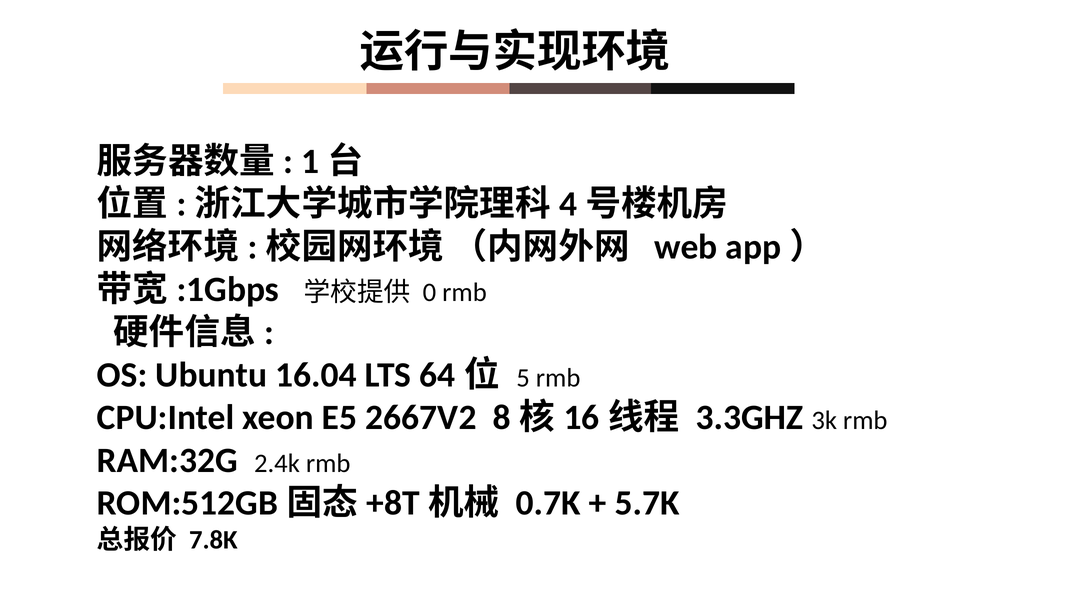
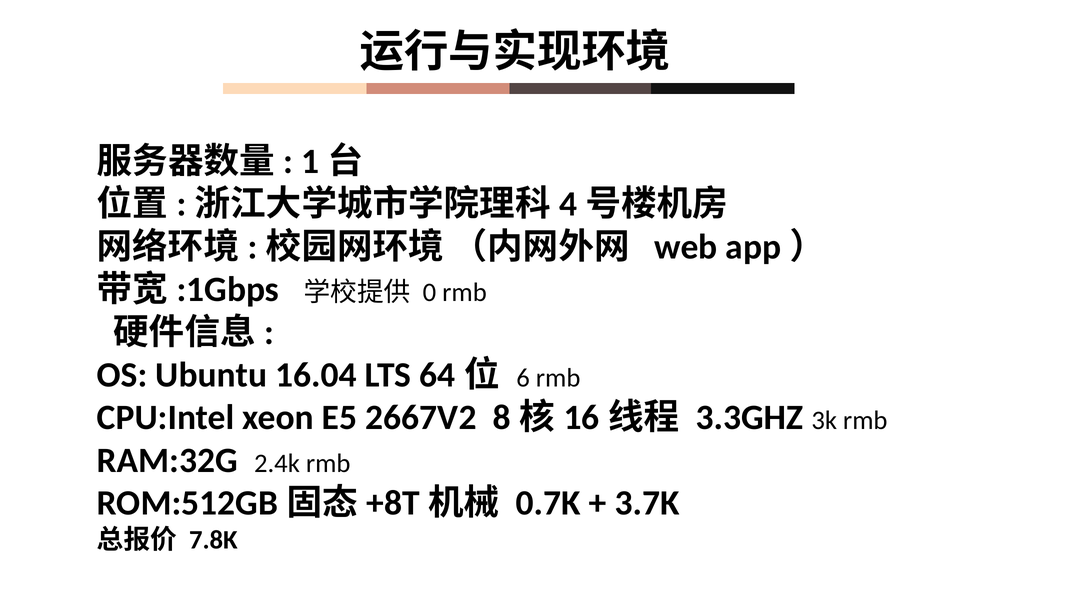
5: 5 -> 6 (523, 378)
5.7K: 5.7K -> 3.7K (647, 503)
